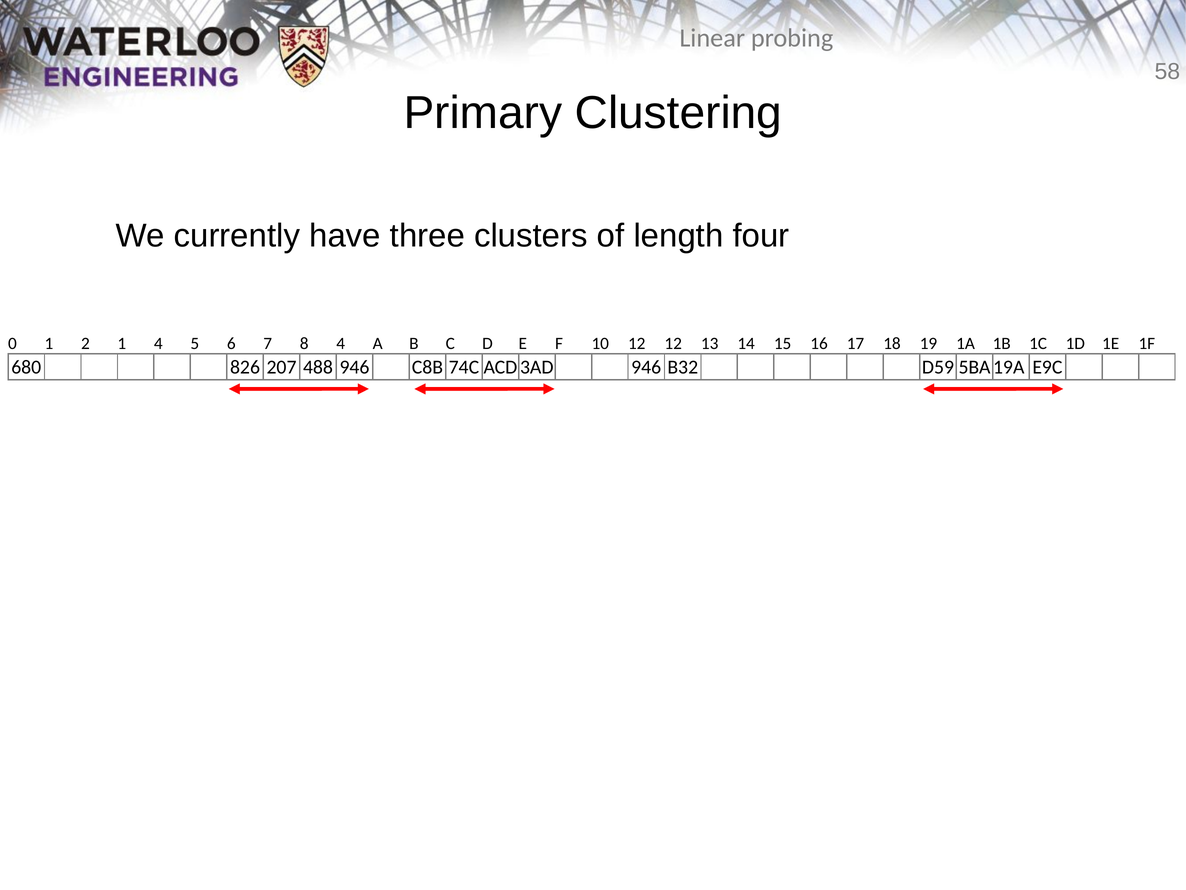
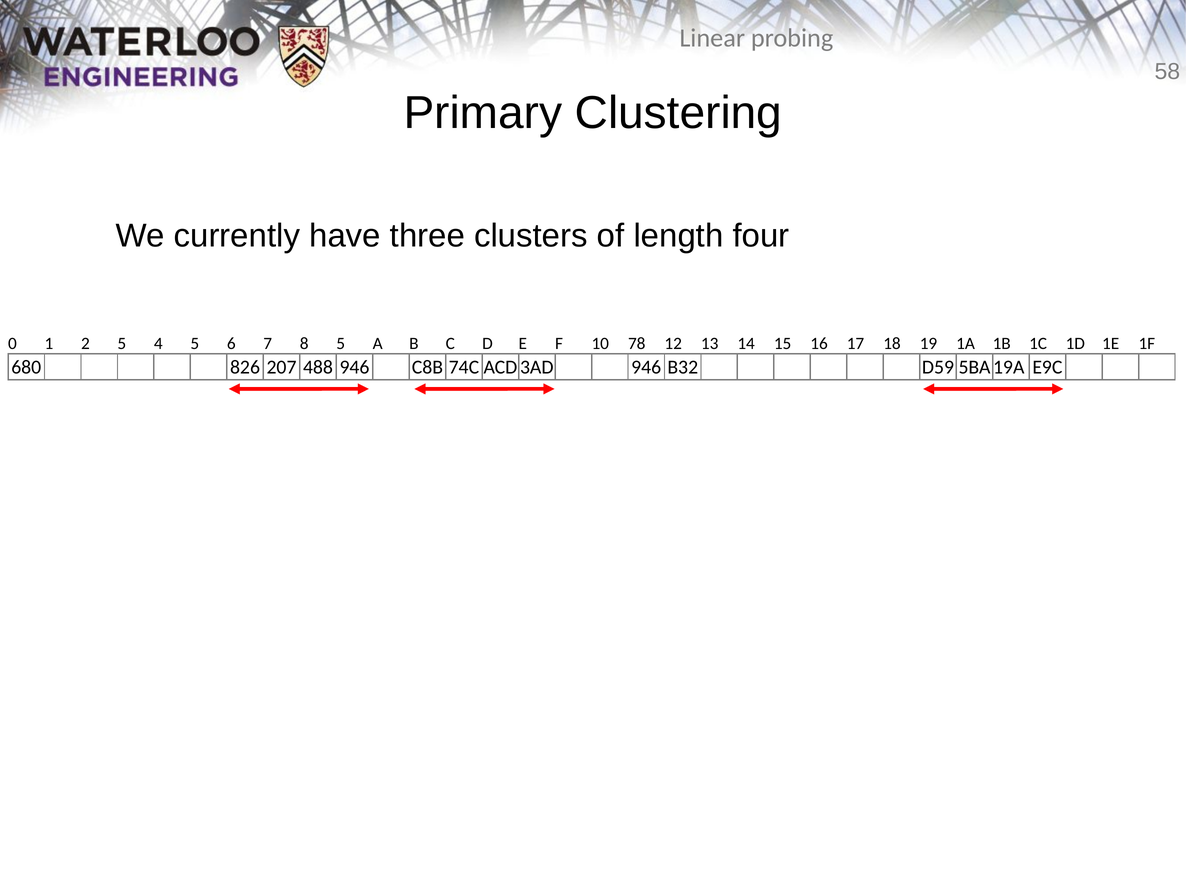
2 1: 1 -> 5 (122, 343)
8 4: 4 -> 5 (341, 343)
10 12: 12 -> 78 (637, 343)
